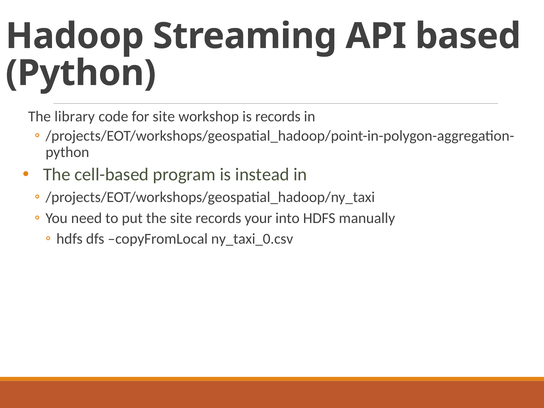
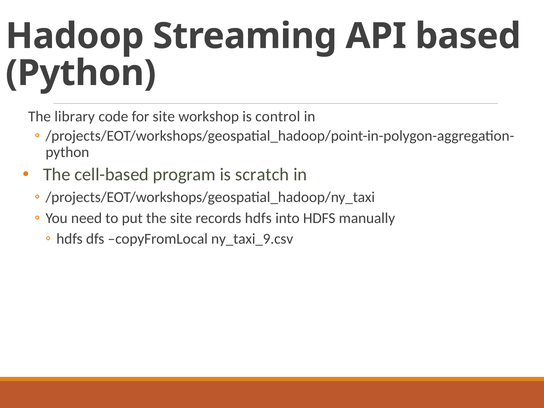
is records: records -> control (278, 116)
instead: instead -> scratch (262, 175)
records your: your -> hdfs (258, 218)
ny_taxi_0.csv: ny_taxi_0.csv -> ny_taxi_9.csv (252, 239)
